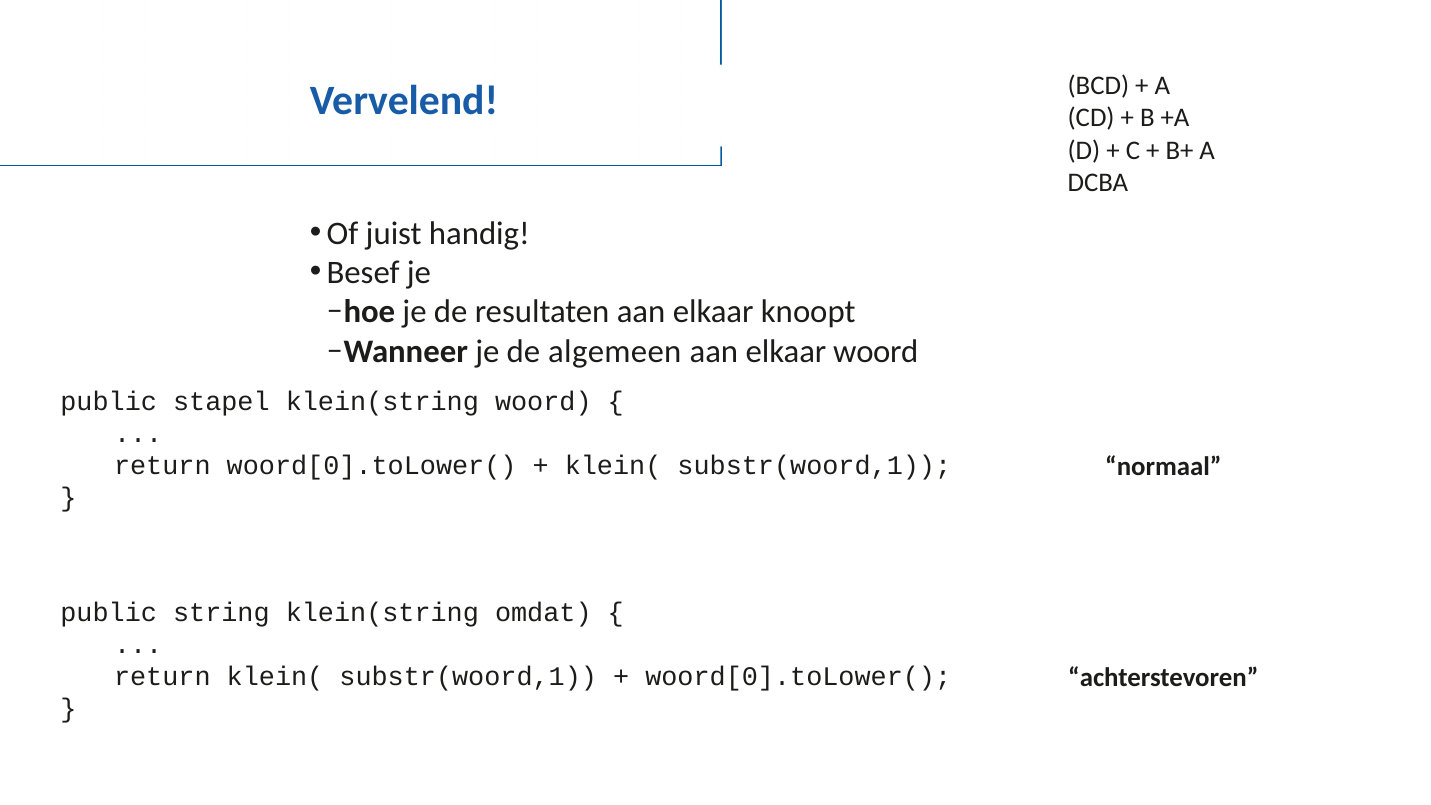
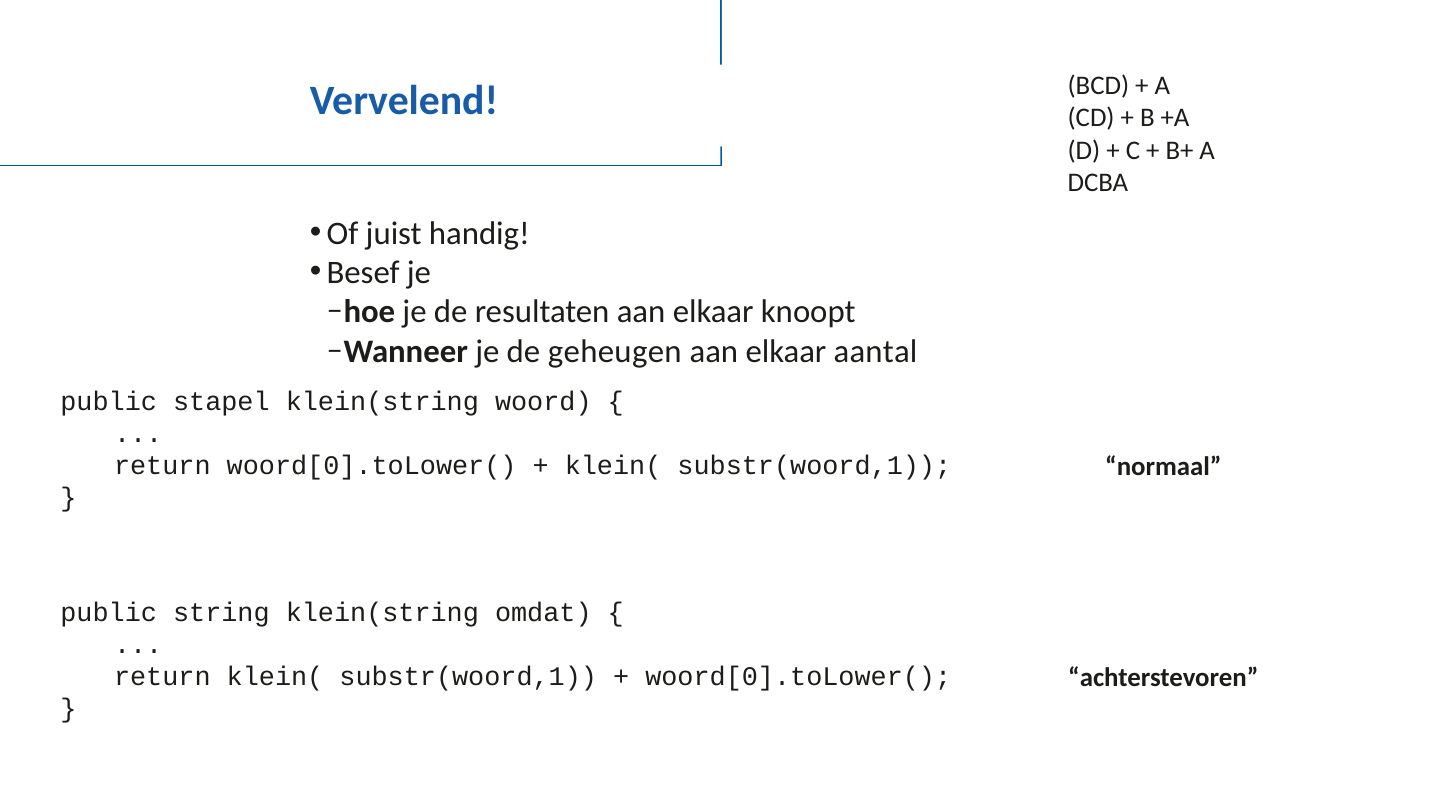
algemeen: algemeen -> geheugen (615, 351)
elkaar woord: woord -> aantal (876, 351)
